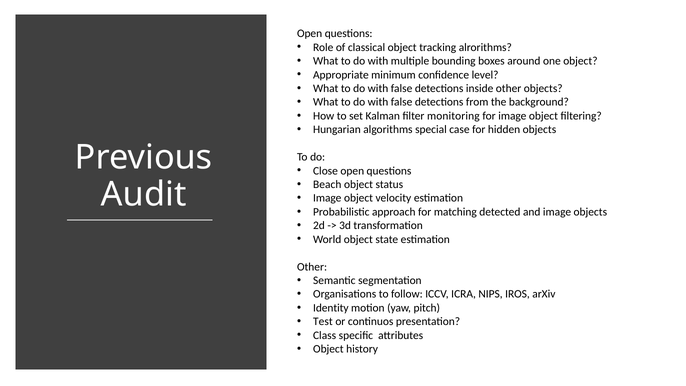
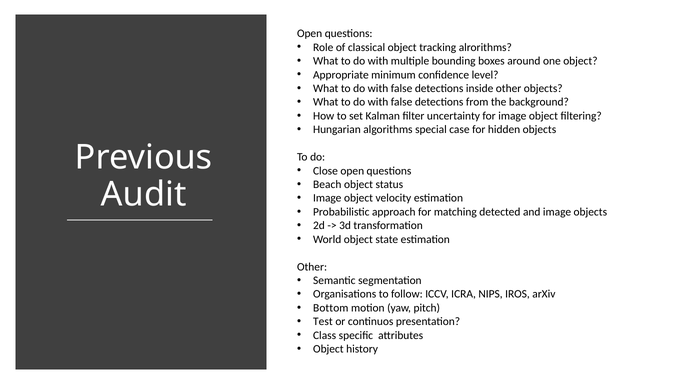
monitoring: monitoring -> uncertainty (453, 116)
Identity: Identity -> Bottom (331, 308)
